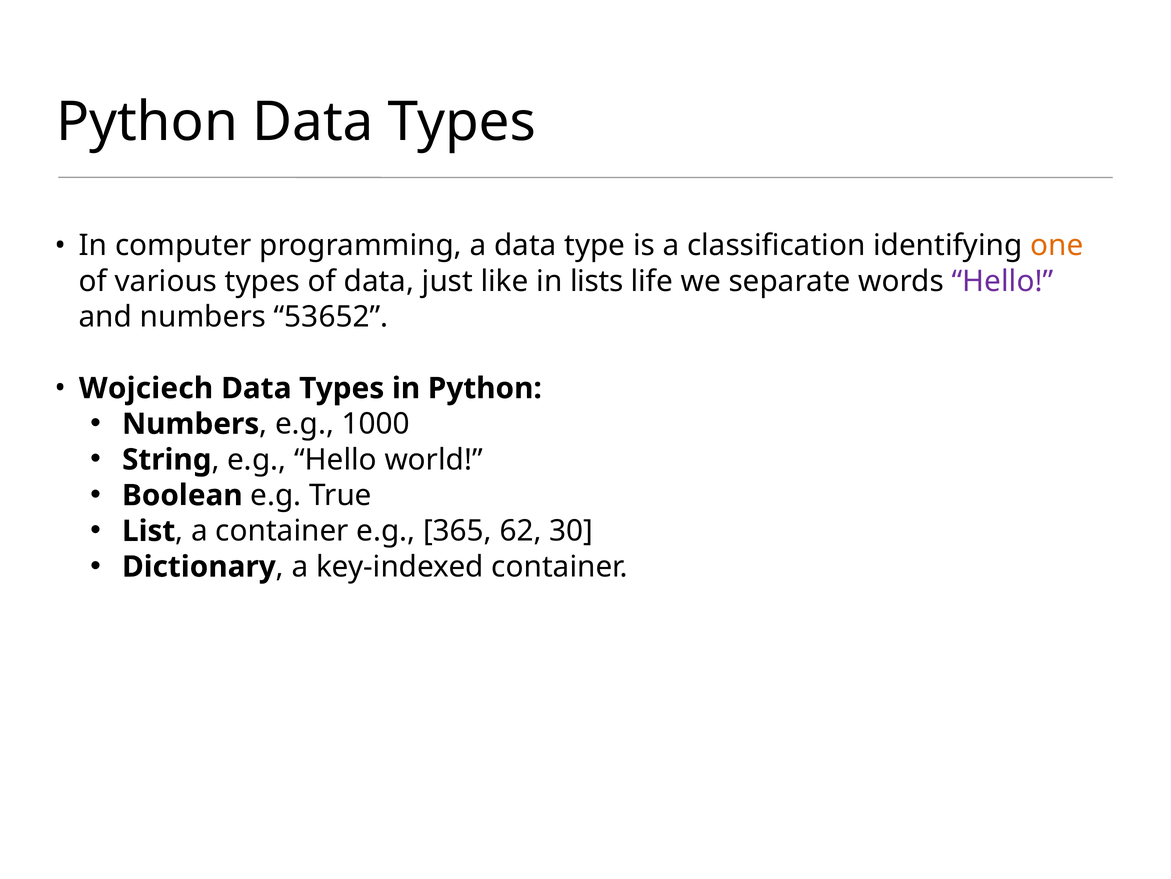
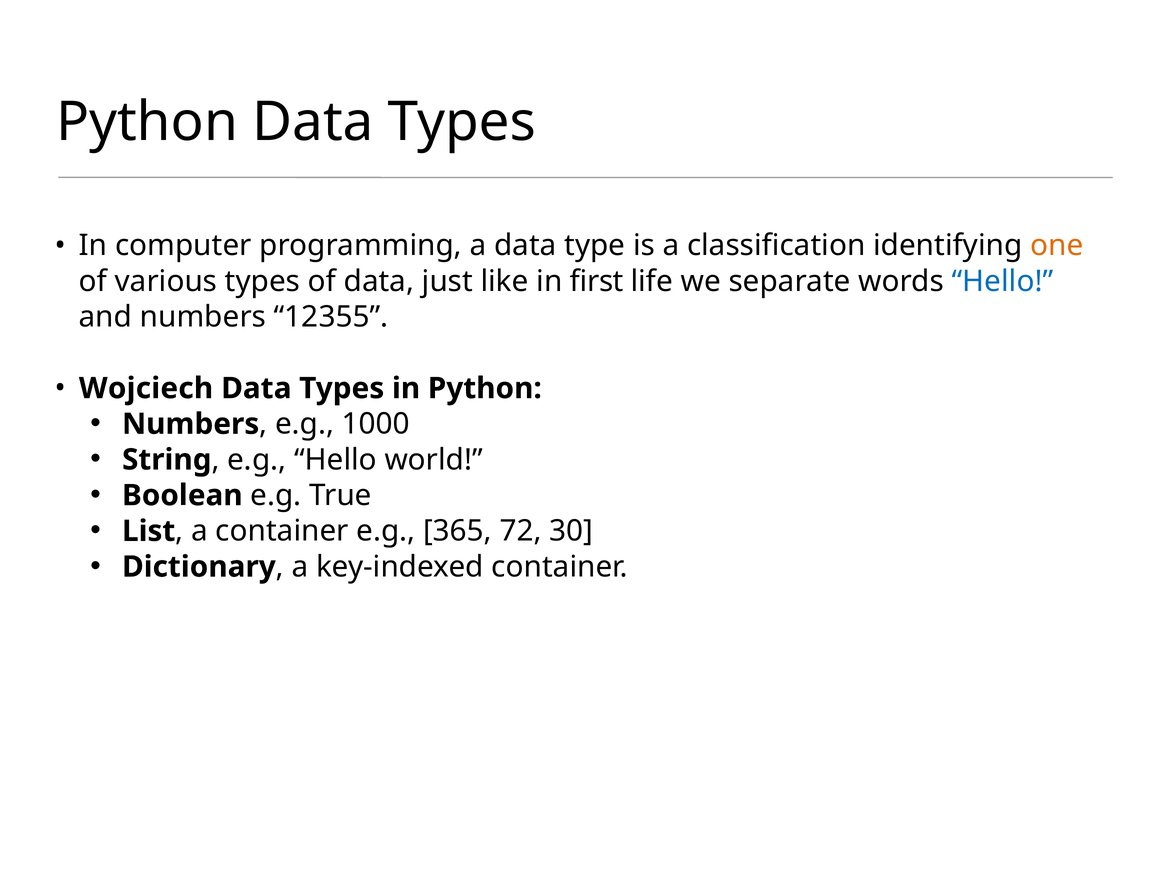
lists: lists -> first (597, 281)
Hello colour: purple -> blue (1002, 281)
53652: 53652 -> 12355 (331, 317)
62: 62 -> 72 (521, 531)
